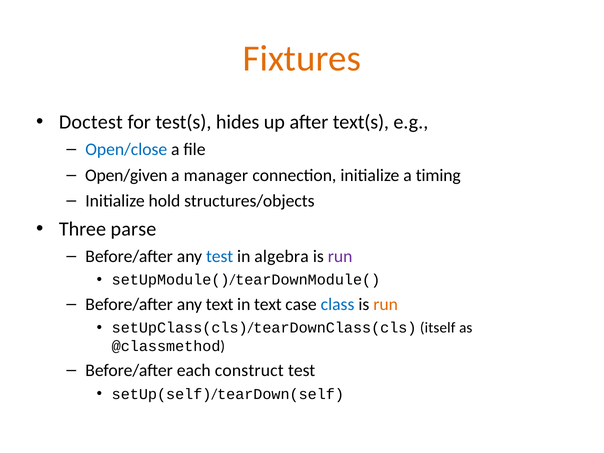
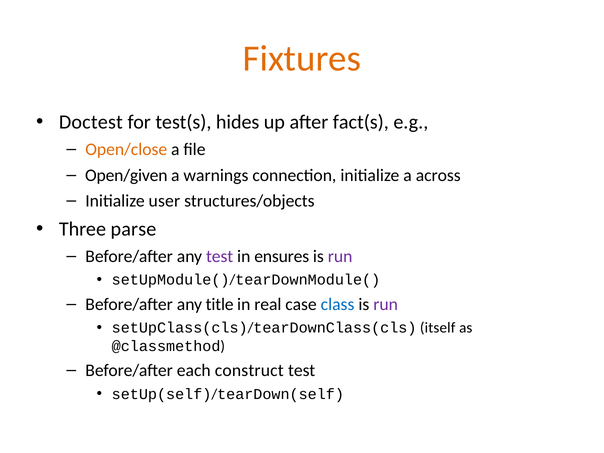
text(s: text(s -> fact(s (361, 122)
Open/close colour: blue -> orange (126, 149)
manager: manager -> warnings (216, 175)
timing: timing -> across (438, 175)
hold: hold -> user (164, 201)
test colour: blue -> purple (220, 256)
algebra: algebra -> ensures (282, 256)
any text: text -> title (220, 304)
in text: text -> real (268, 304)
run colour: orange -> purple (386, 304)
